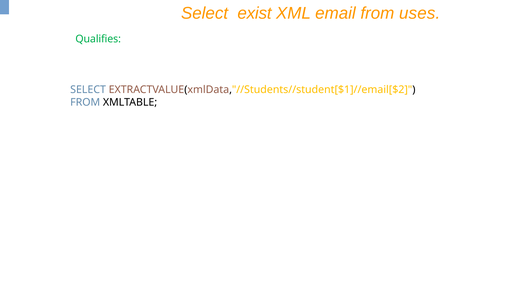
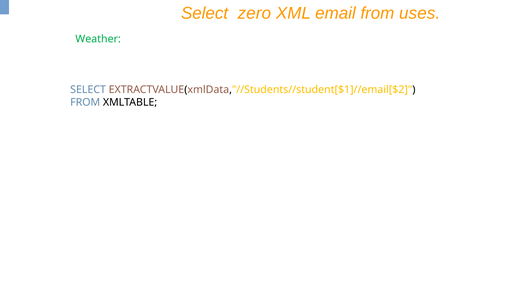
exist: exist -> zero (254, 13)
Qualifies: Qualifies -> Weather (98, 39)
